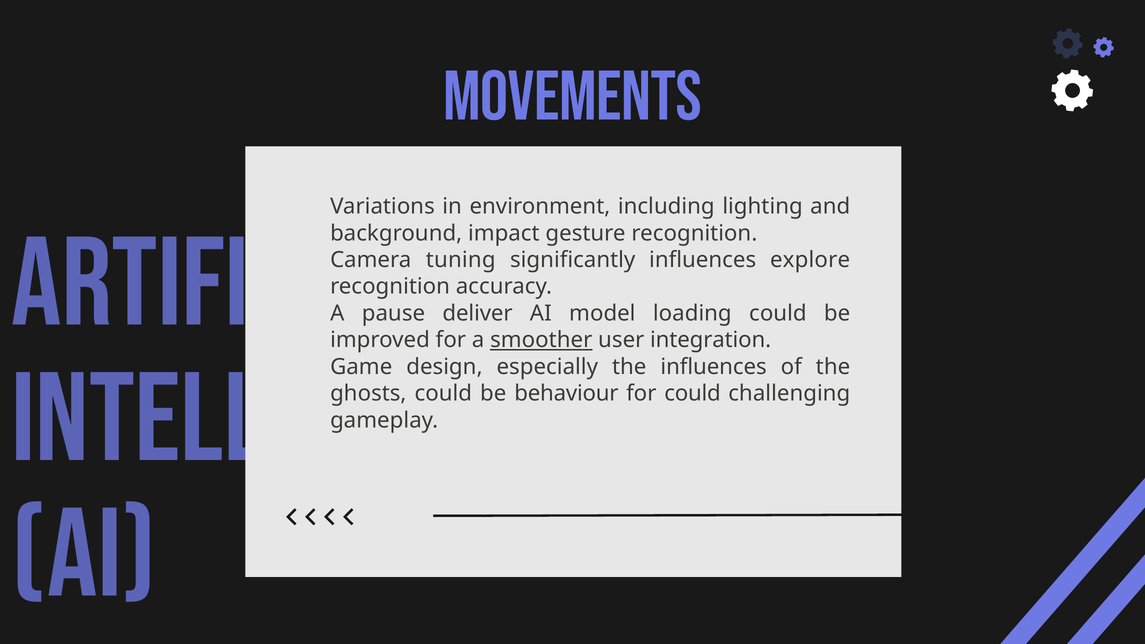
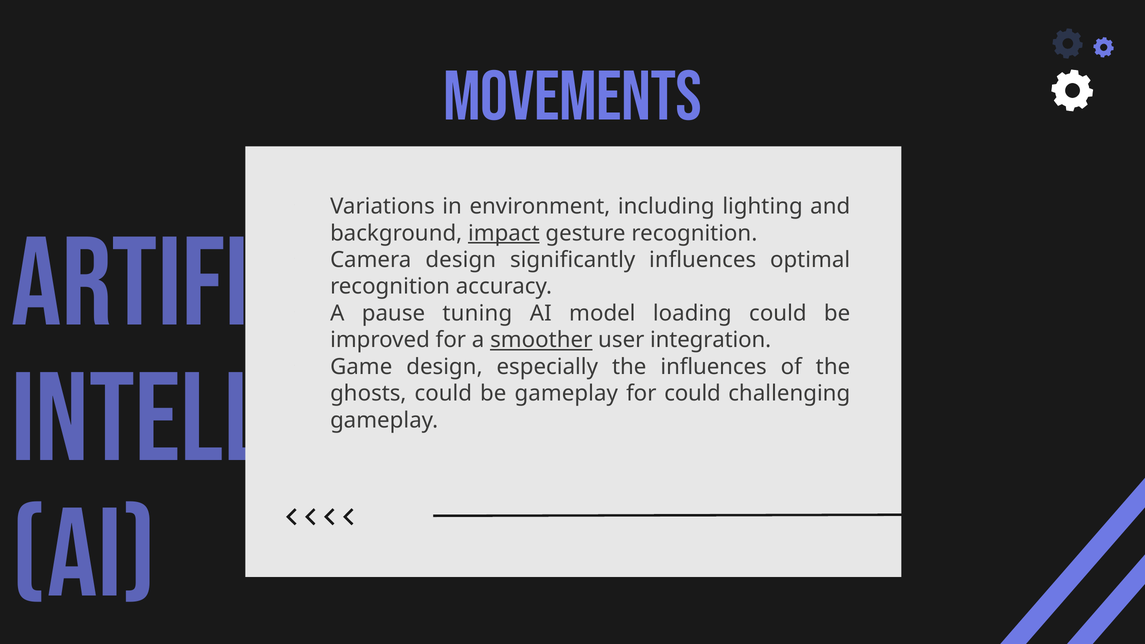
impact underline: none -> present (504, 233)
tuning: tuning -> design (461, 260)
explore: explore -> optimal (810, 260)
deliver: deliver -> tuning (477, 313)
behaviour: behaviour -> gameplay (566, 394)
